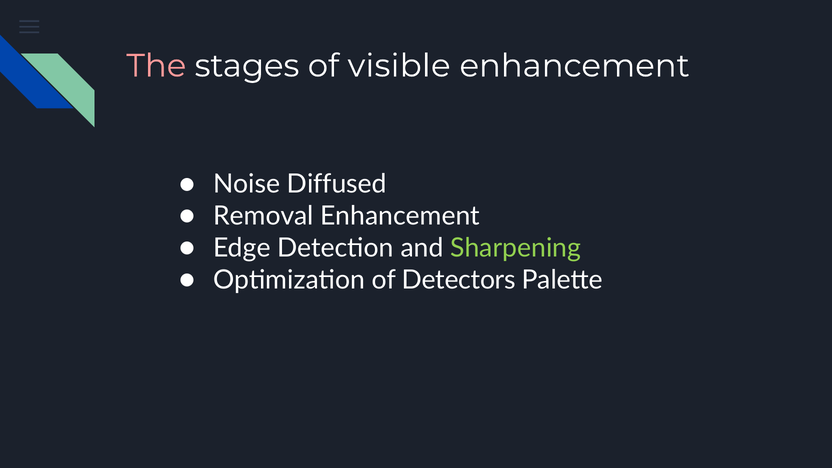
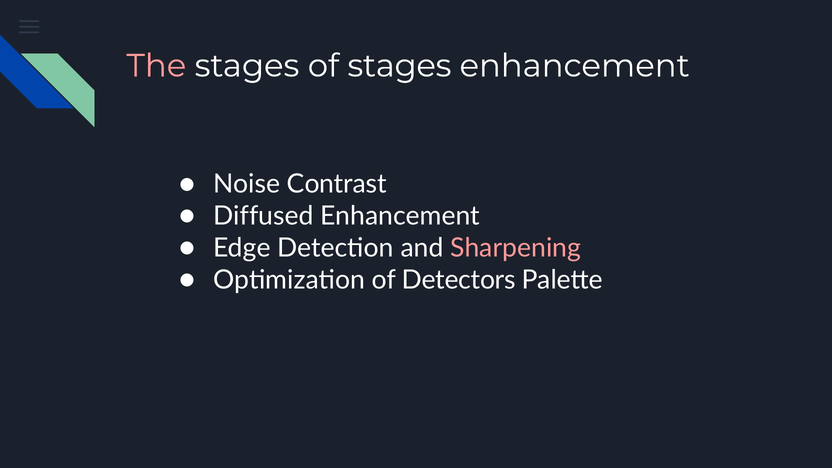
of visible: visible -> stages (399, 66)
Diffused: Diffused -> Contrast (337, 184)
Removal: Removal -> Diffused (263, 216)
Sharpening colour: light green -> pink (516, 248)
